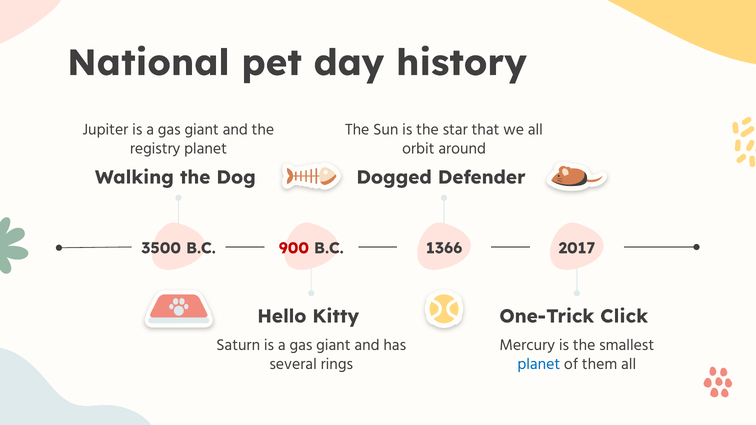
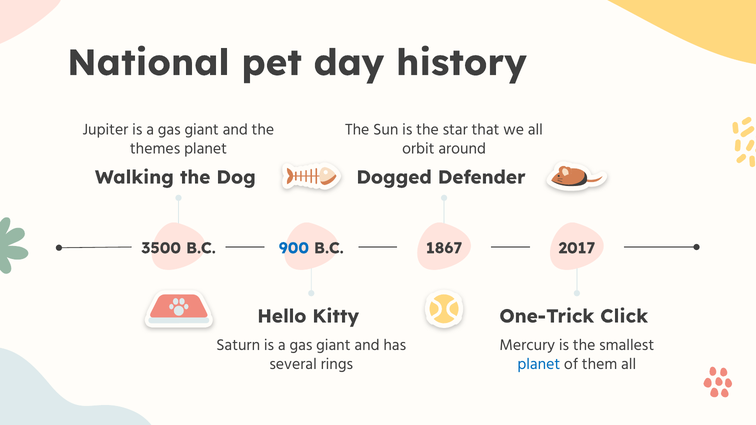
registry: registry -> themes (155, 149)
900 colour: red -> blue (294, 248)
1366: 1366 -> 1867 (444, 248)
